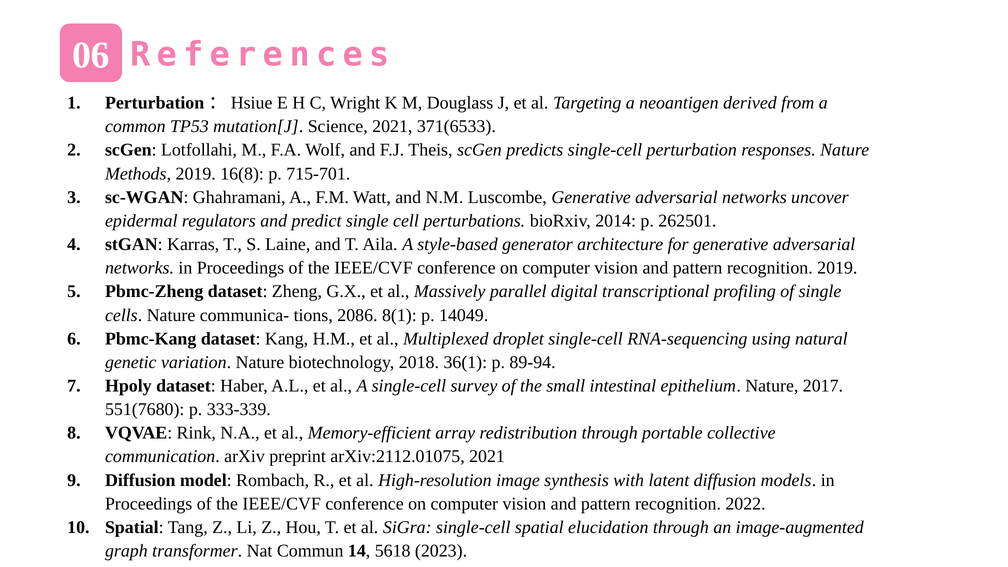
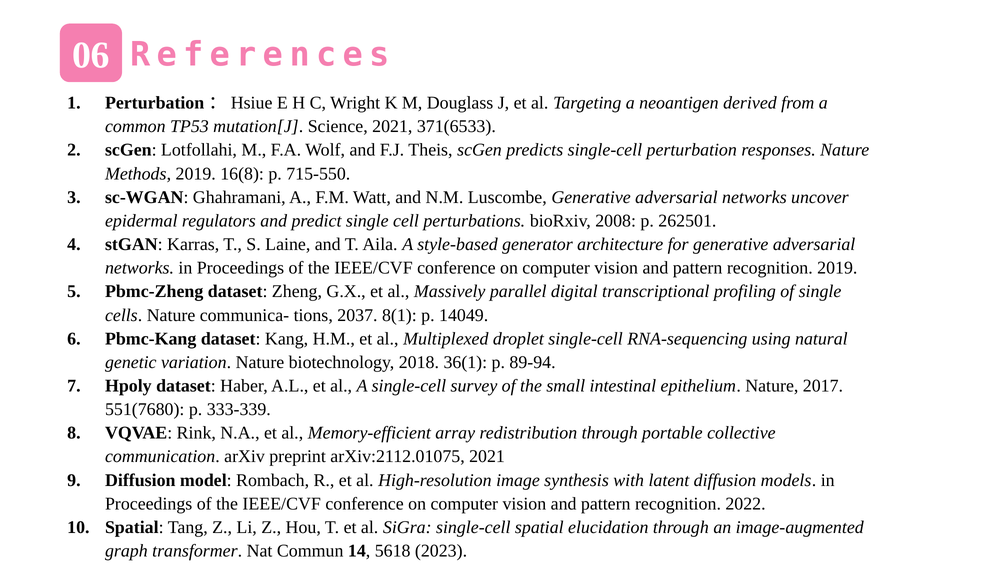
715-701: 715-701 -> 715-550 (318, 174)
2014: 2014 -> 2008 (616, 221)
2086: 2086 -> 2037 (357, 315)
